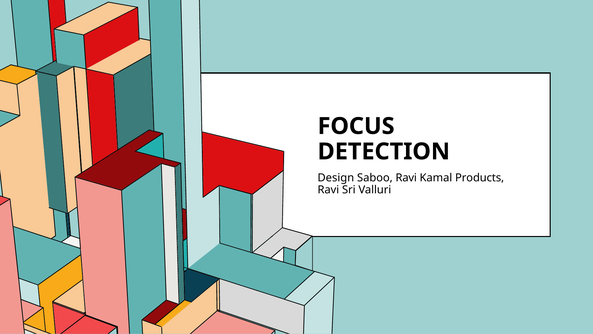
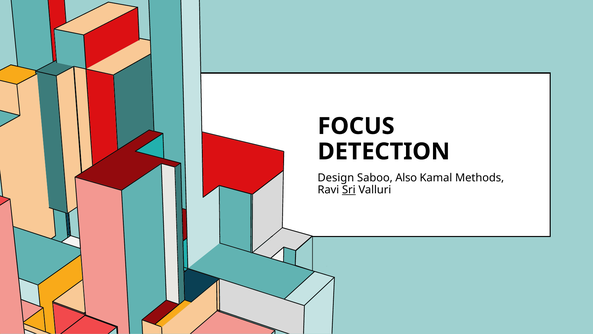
Saboo Ravi: Ravi -> Also (406, 178)
Products: Products -> Methods (480, 178)
Sri underline: none -> present (349, 190)
